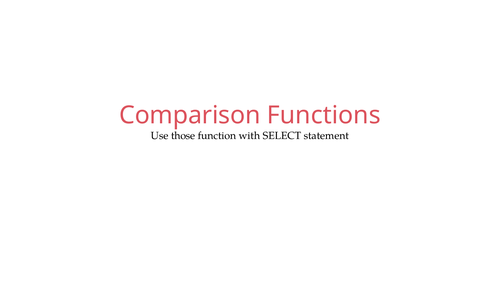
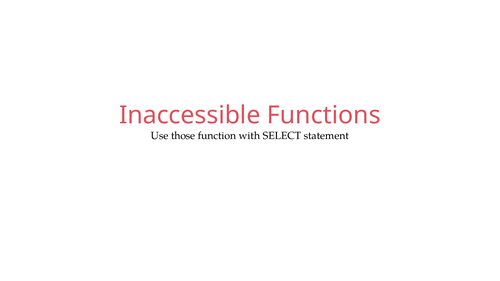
Comparison: Comparison -> Inaccessible (190, 115)
